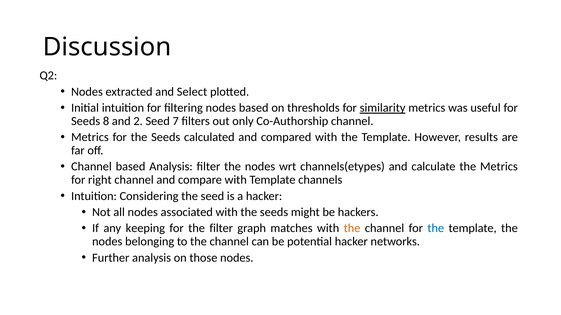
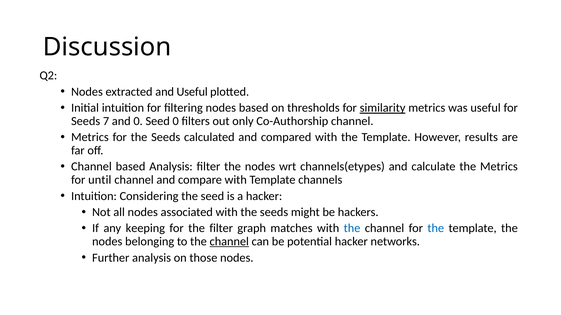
and Select: Select -> Useful (192, 92)
8: 8 -> 7 (106, 121)
and 2: 2 -> 0 (138, 121)
Seed 7: 7 -> 0 (176, 121)
right: right -> until (100, 180)
the colour: orange -> blue (352, 229)
channel underline: none -> present (229, 242)
